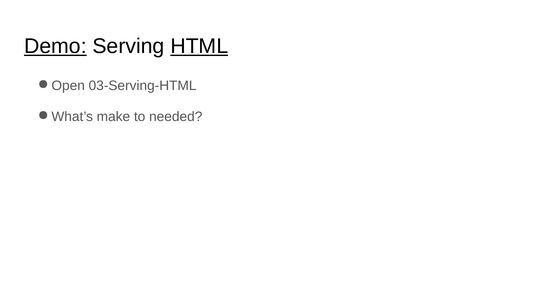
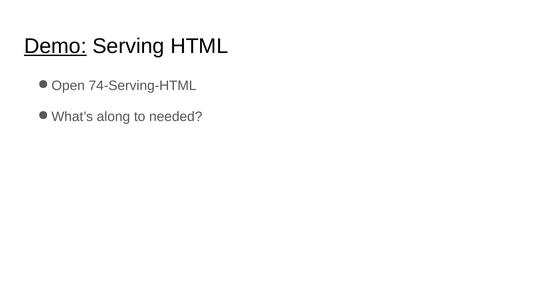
HTML underline: present -> none (199, 46)
03-Serving-HTML: 03-Serving-HTML -> 74-Serving-HTML (143, 86)
make: make -> along (113, 117)
